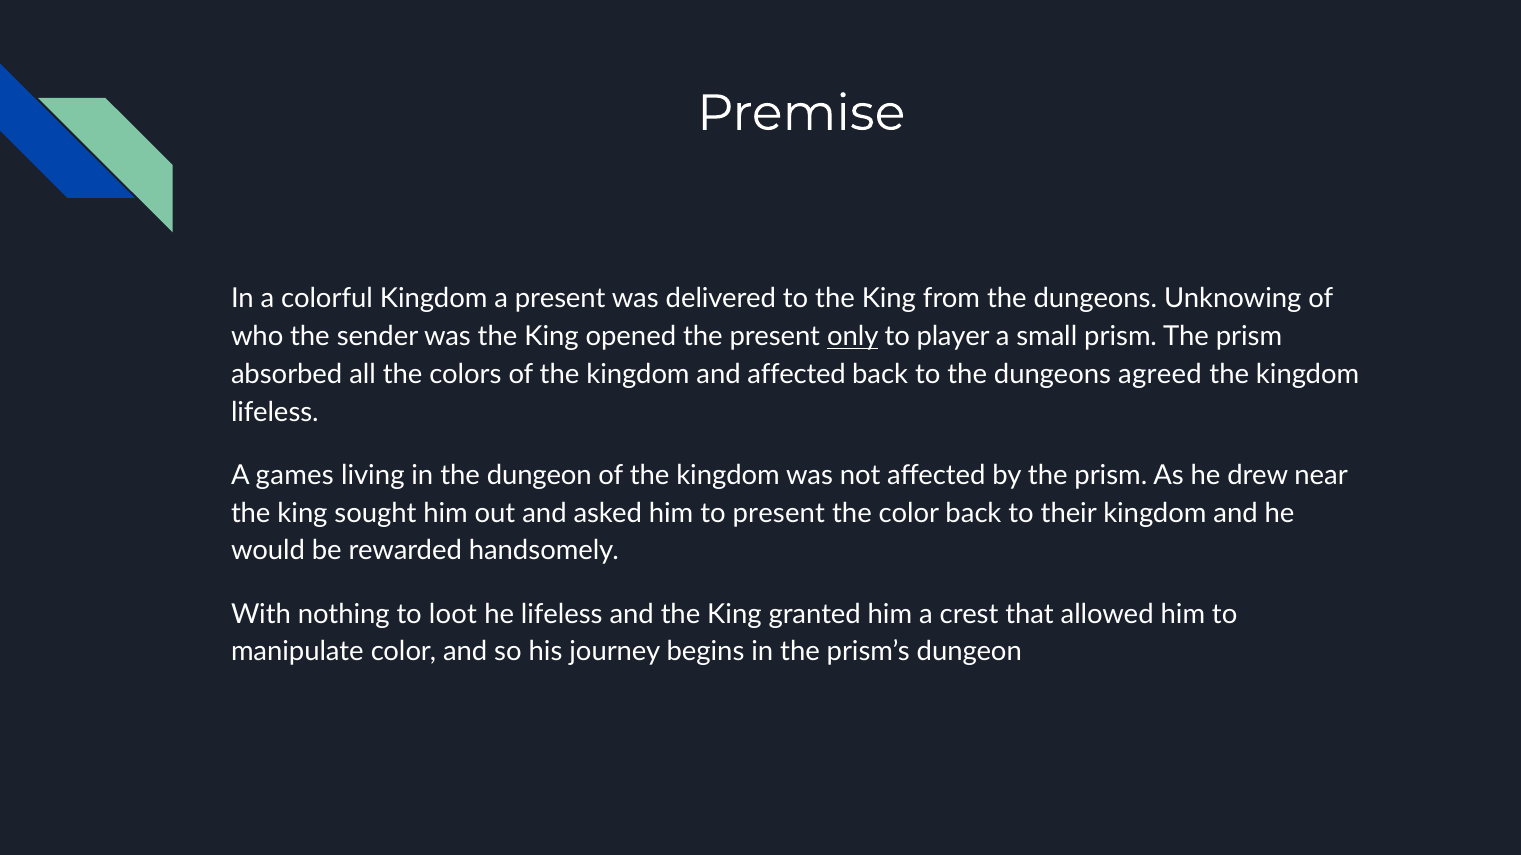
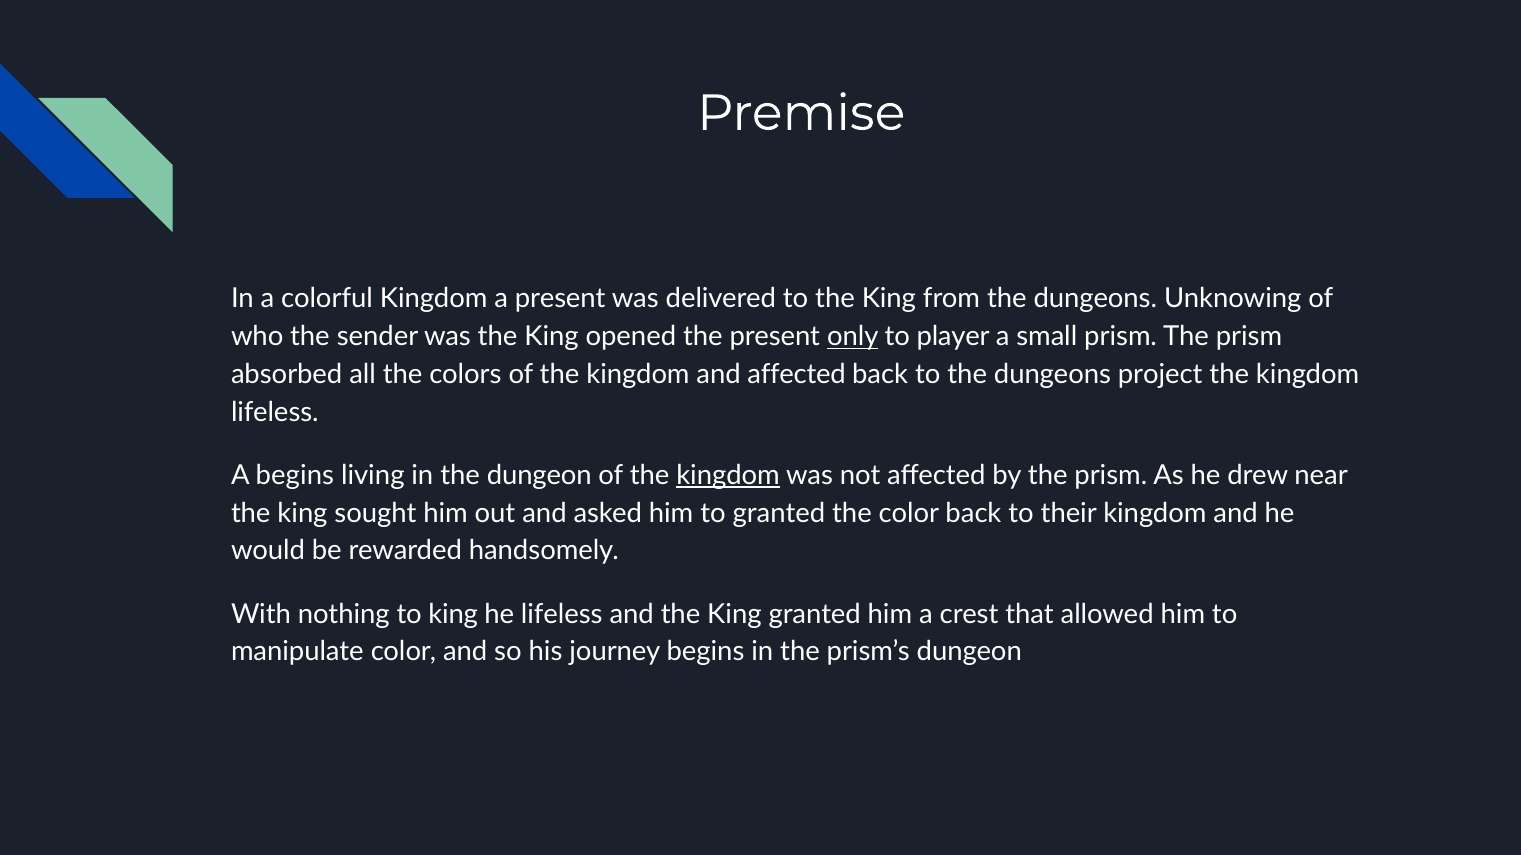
agreed: agreed -> project (1160, 375)
A games: games -> begins (295, 476)
kingdom underline: none -> present (728, 476)
to present: present -> granted (779, 513)
to loot: loot -> king (453, 614)
